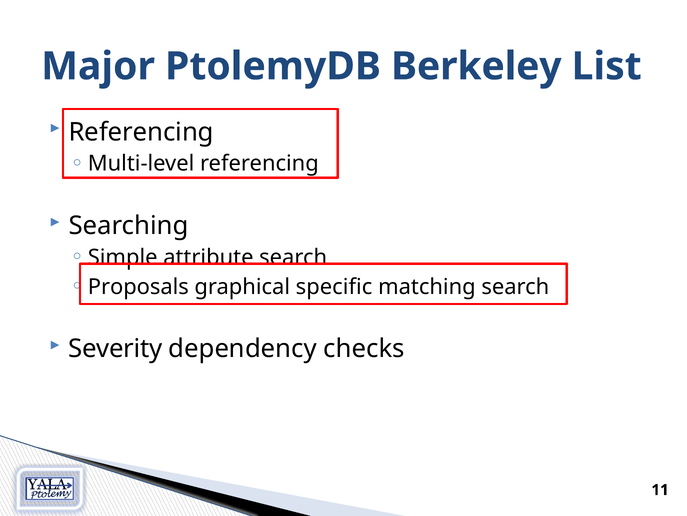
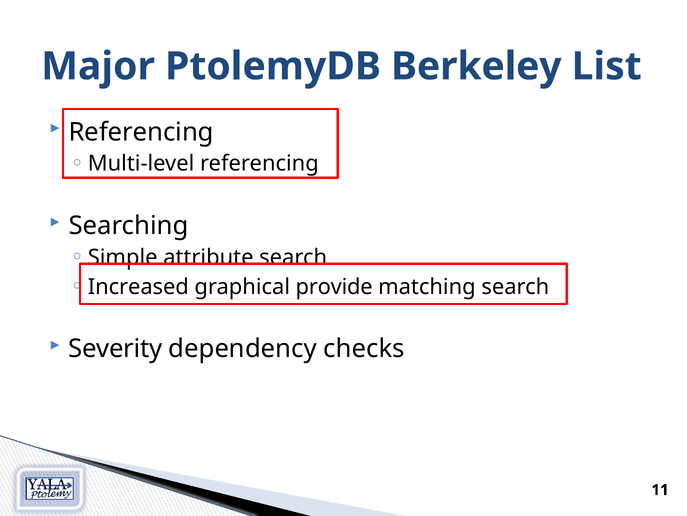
Proposals: Proposals -> Increased (138, 286)
specific: specific -> provide (334, 286)
